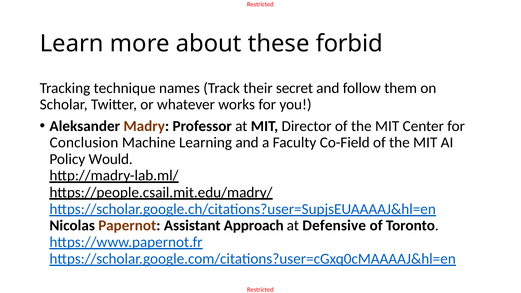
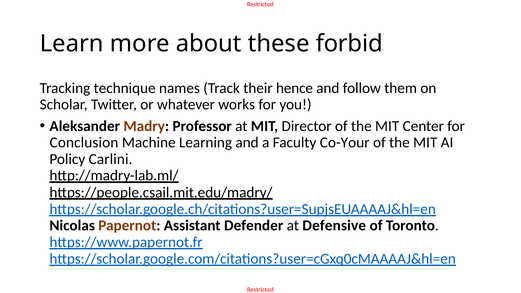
secret: secret -> hence (295, 88)
Co-Field: Co-Field -> Co-Your (345, 143)
Would: Would -> Carlini (111, 159)
Approach: Approach -> Defender (254, 226)
